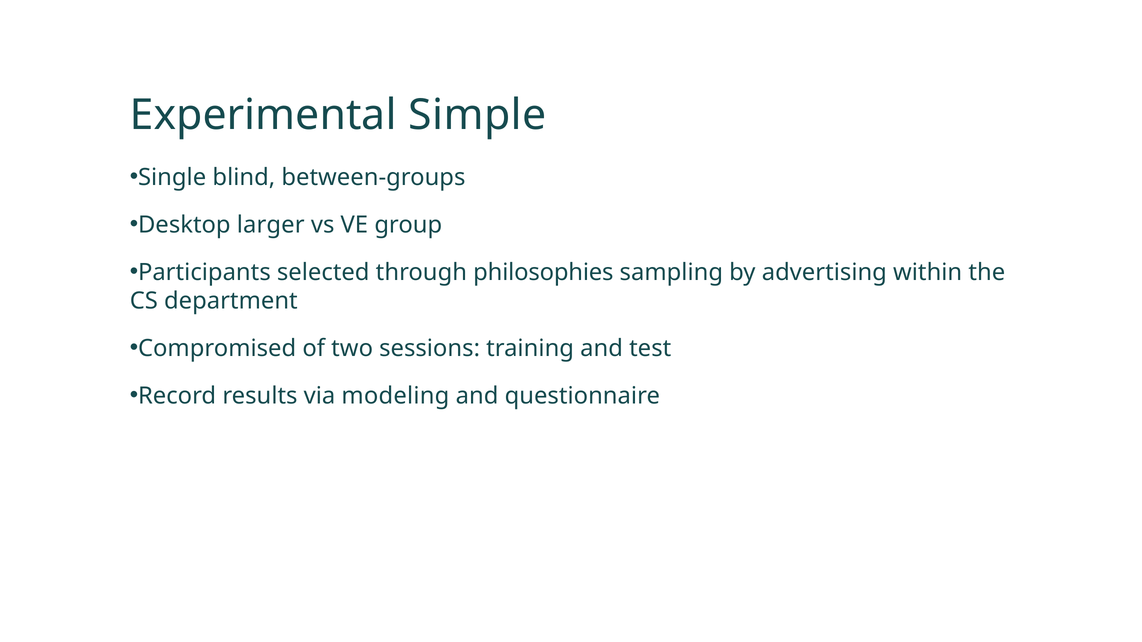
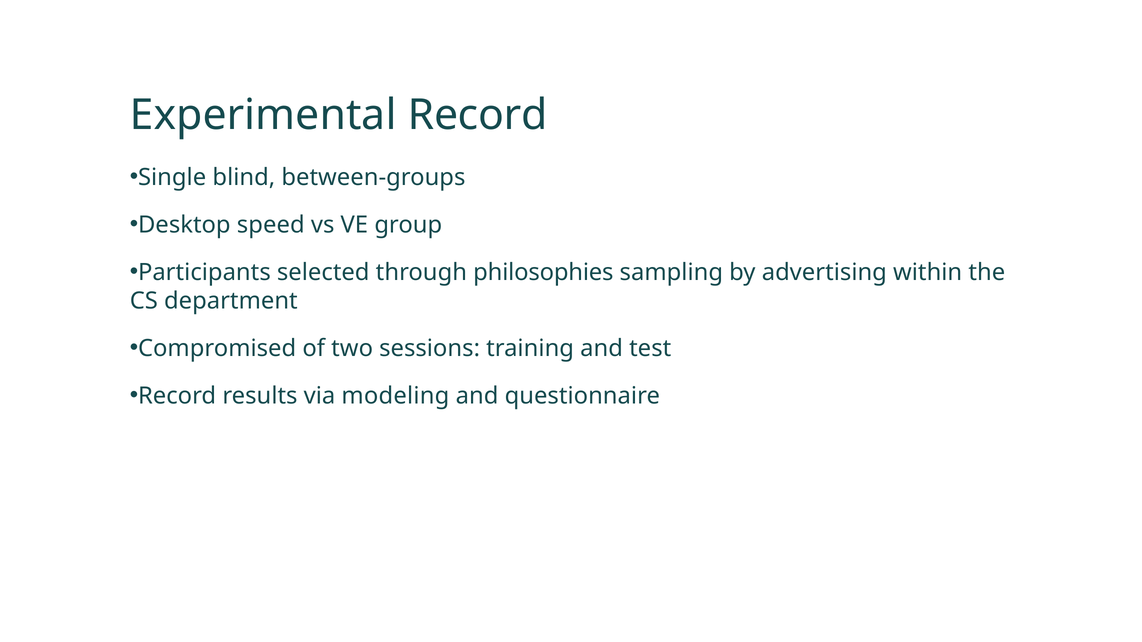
Experimental Simple: Simple -> Record (478, 115)
larger: larger -> speed (271, 225)
